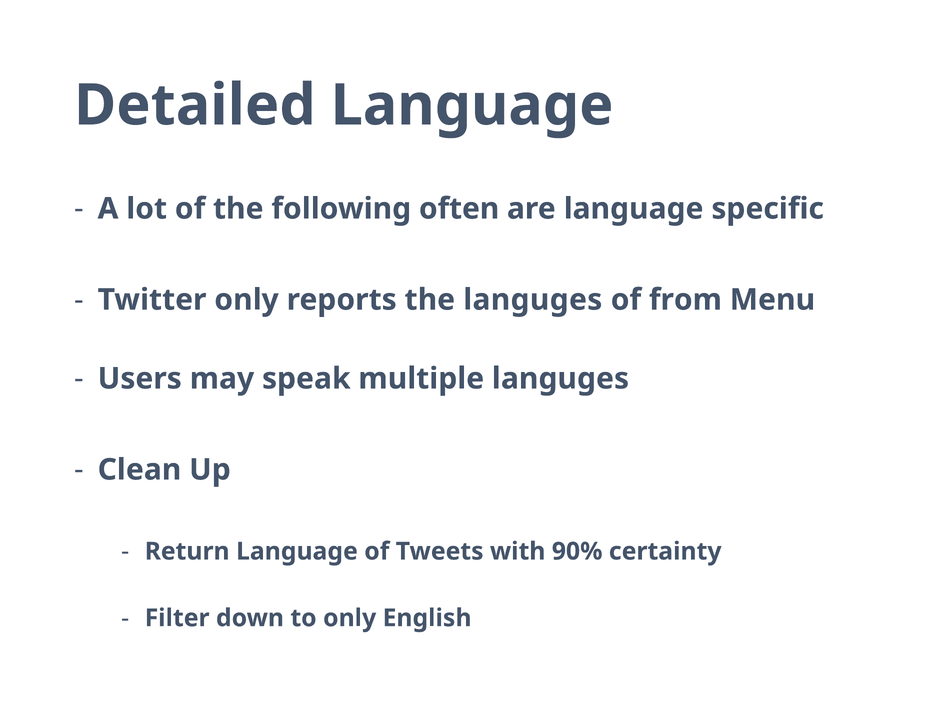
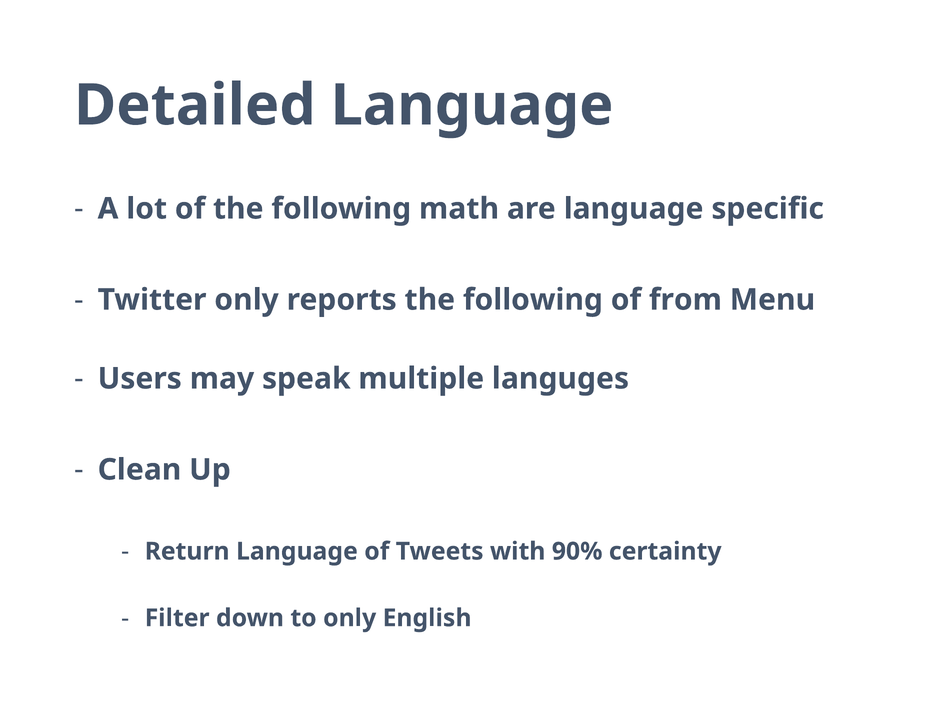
often: often -> math (459, 209)
reports the languges: languges -> following (533, 300)
